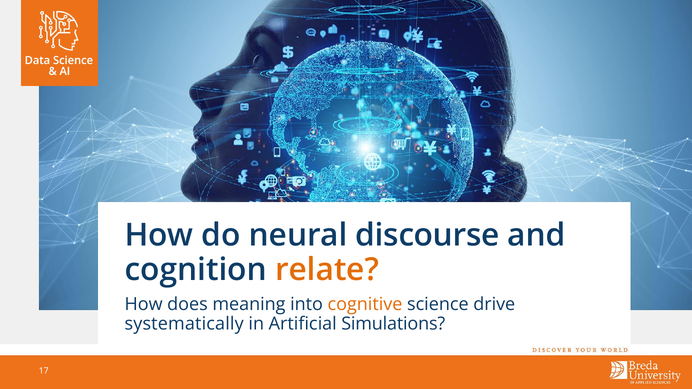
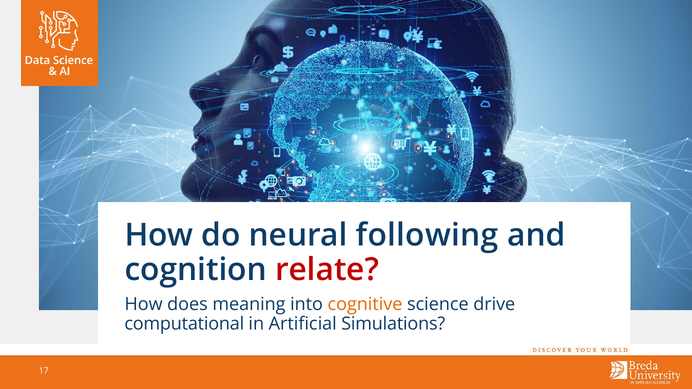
discourse: discourse -> following (427, 236)
relate colour: orange -> red (327, 270)
systematically: systematically -> computational (184, 324)
